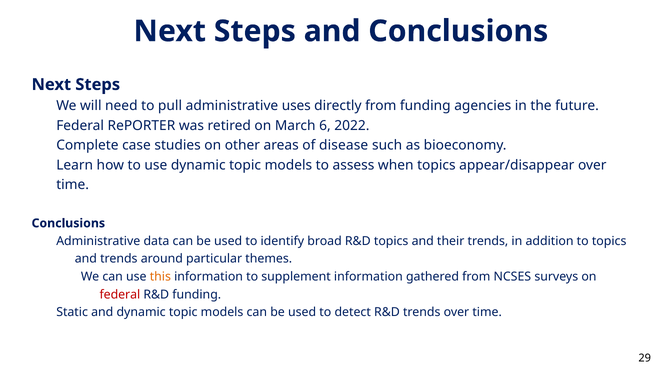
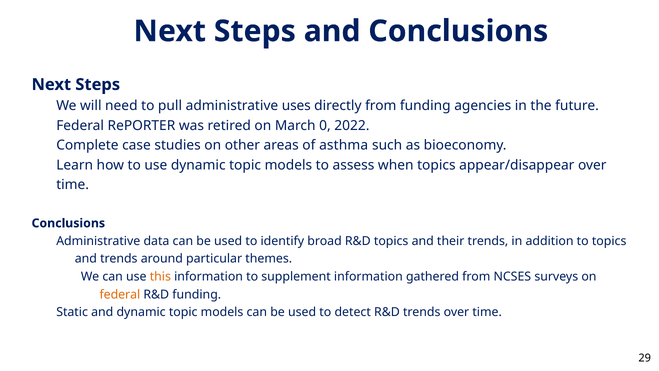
6: 6 -> 0 (325, 125)
disease: disease -> asthma (344, 145)
federal colour: red -> orange (120, 294)
